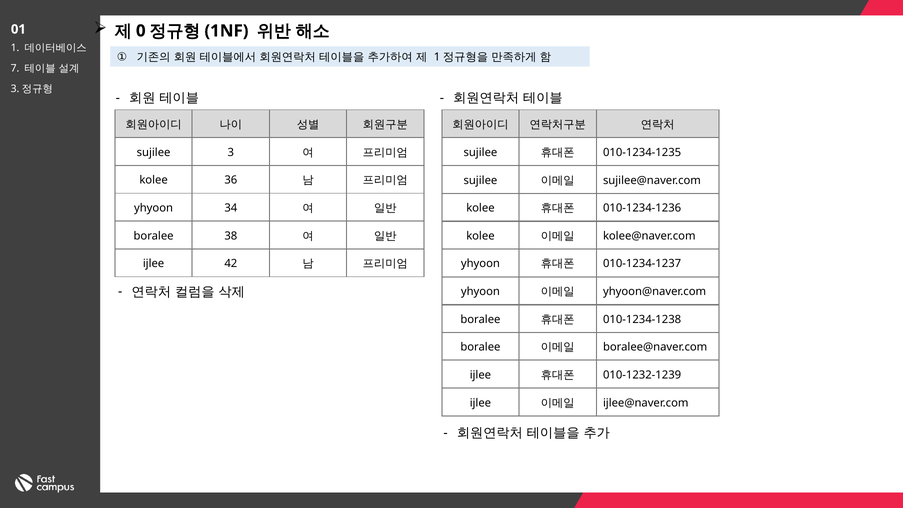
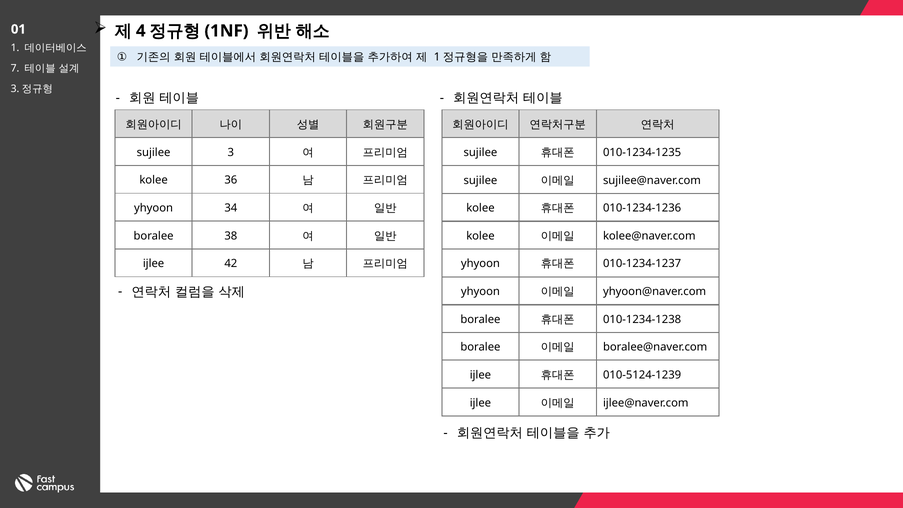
0: 0 -> 4 (141, 31)
010-1232-1239: 010-1232-1239 -> 010-5124-1239 (642, 375)
